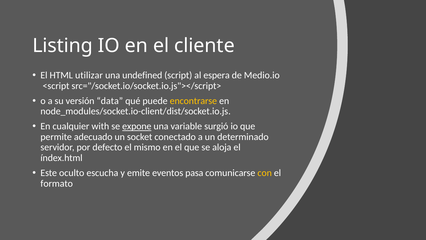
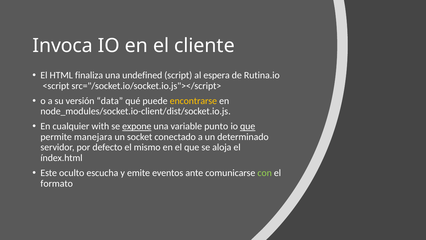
Listing: Listing -> Invoca (63, 45)
utilizar: utilizar -> finaliza (89, 75)
Medio.io: Medio.io -> Rutina.io (262, 75)
surgió: surgió -> punto (216, 126)
que underline: none -> present (248, 126)
adecuado: adecuado -> manejara (93, 137)
pasa: pasa -> ante (194, 173)
con colour: yellow -> light green (265, 173)
